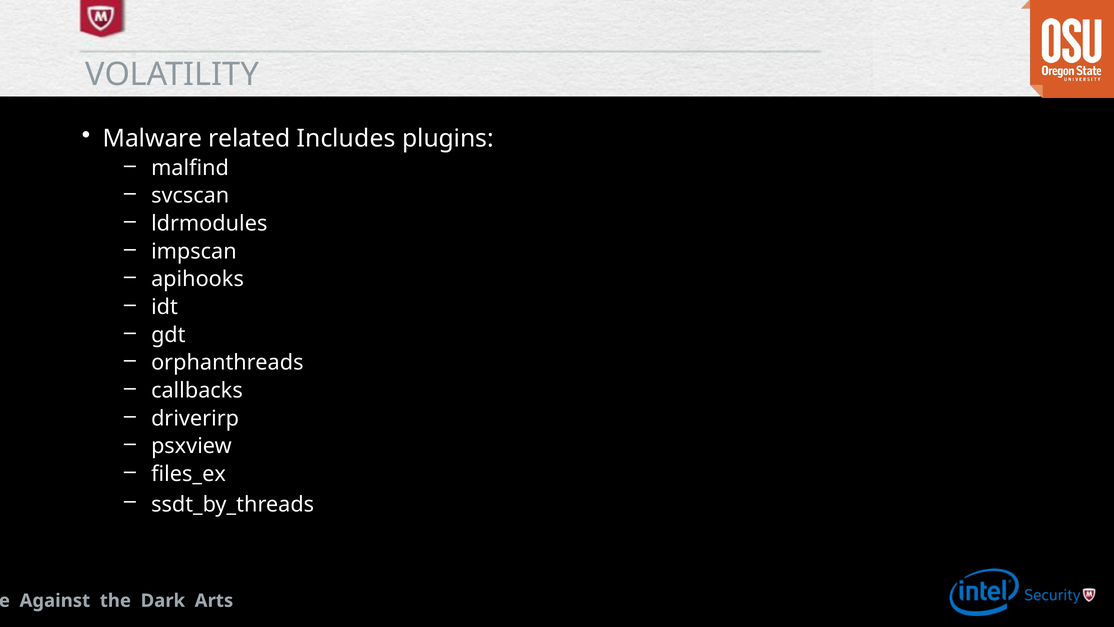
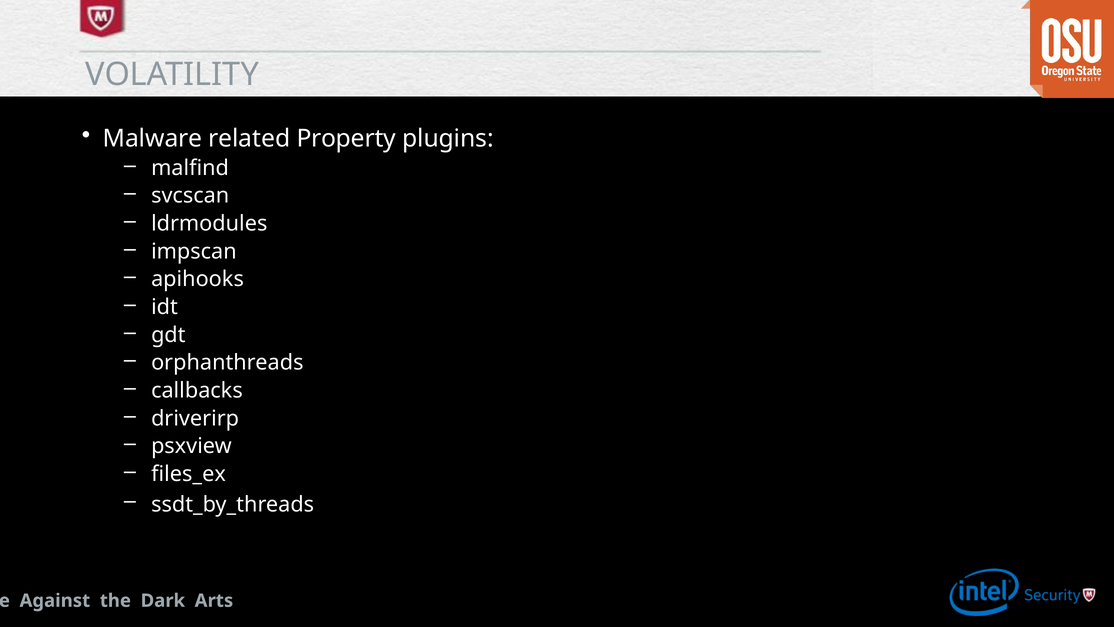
Includes: Includes -> Property (346, 138)
